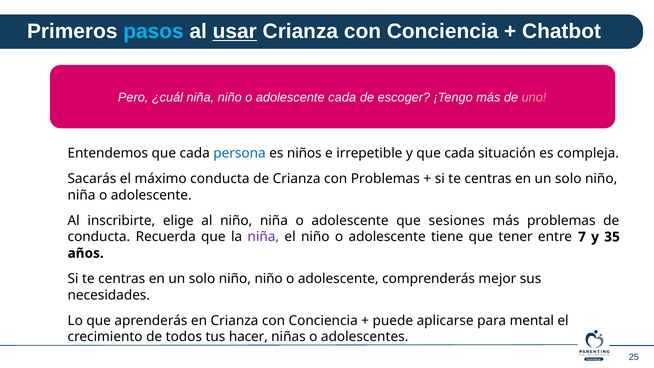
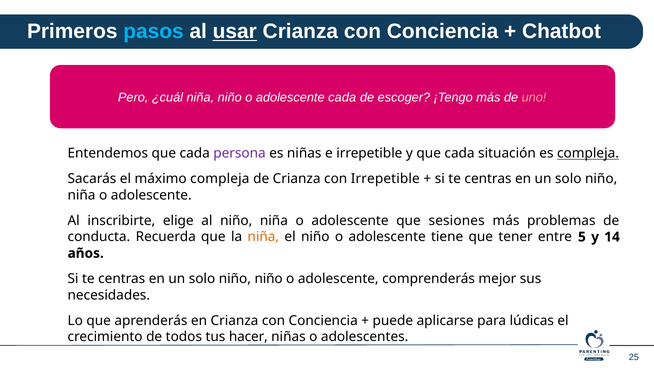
persona colour: blue -> purple (240, 153)
es niños: niños -> niñas (304, 153)
compleja underline: none -> present (588, 153)
máximo conducta: conducta -> compleja (220, 179)
con Problemas: Problemas -> Irrepetible (385, 179)
niña colour: purple -> orange (263, 237)
7: 7 -> 5 (582, 237)
35: 35 -> 14 (612, 237)
mental: mental -> lúdicas (532, 320)
